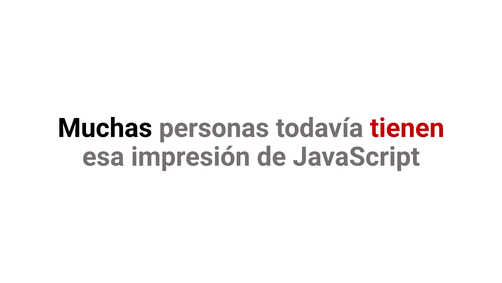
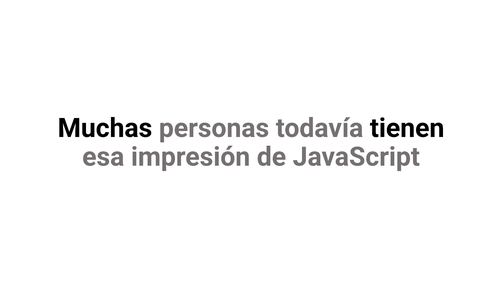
tienen colour: red -> black (407, 128)
